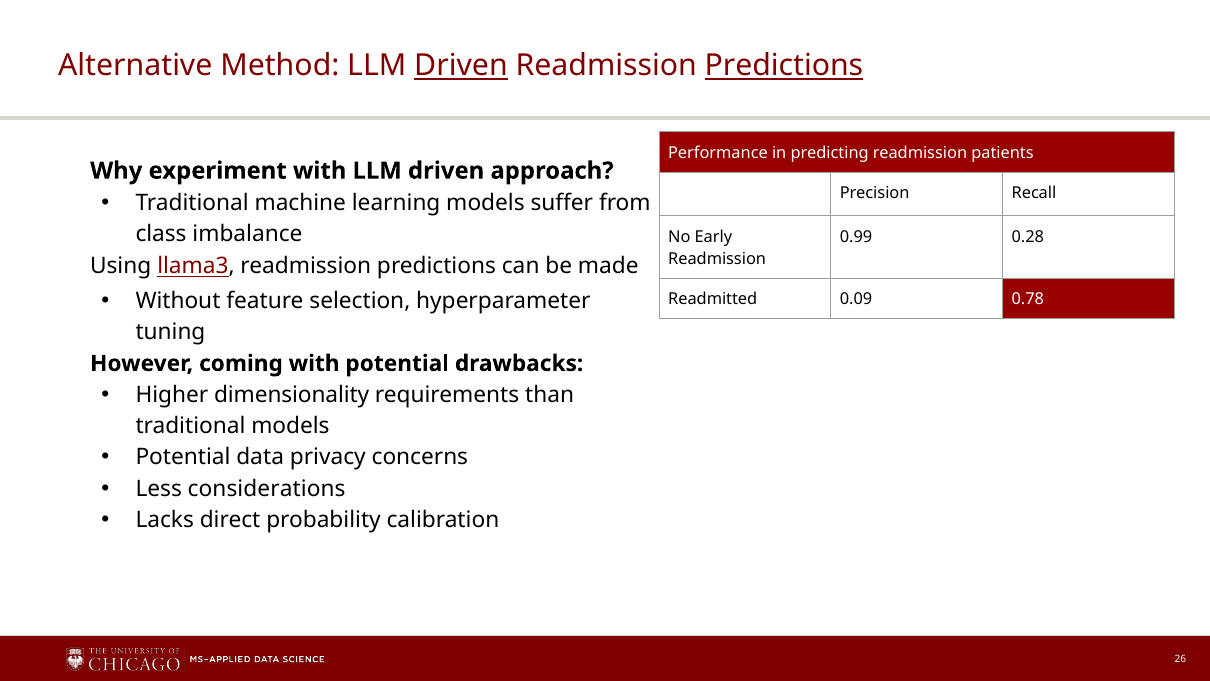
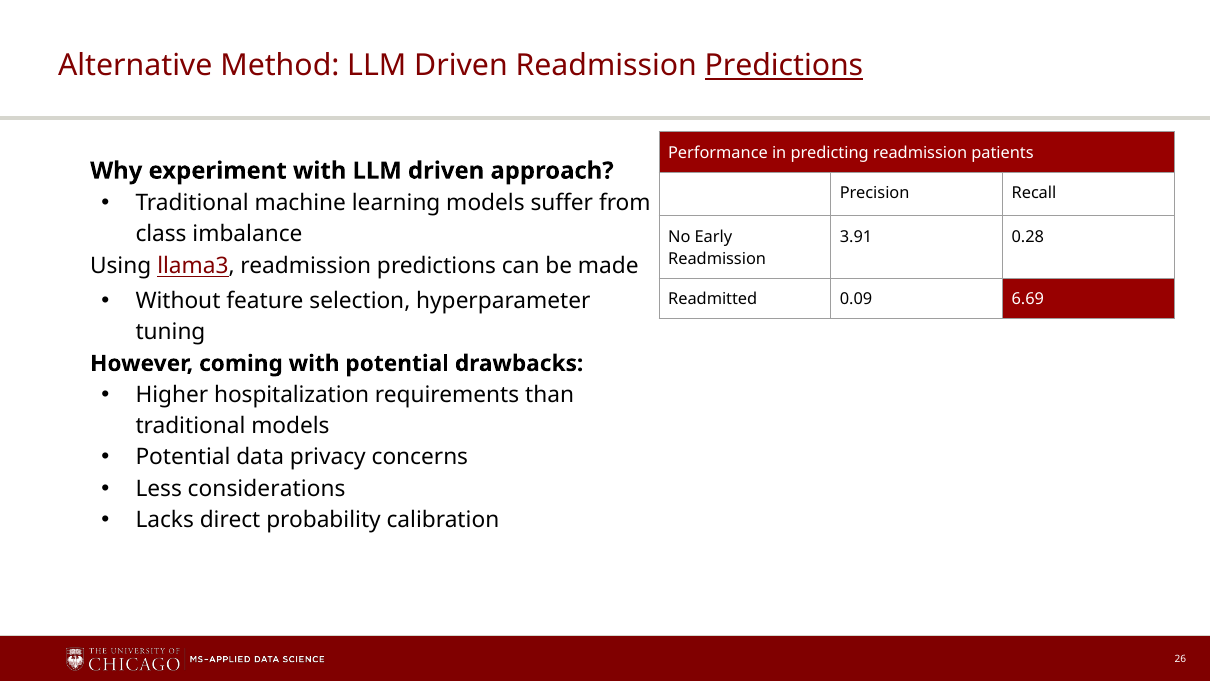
Driven underline: present -> none (461, 66)
0.99: 0.99 -> 3.91 (856, 236)
0.78: 0.78 -> 6.69 (1028, 299)
dimensionality: dimensionality -> hospitalization (292, 395)
